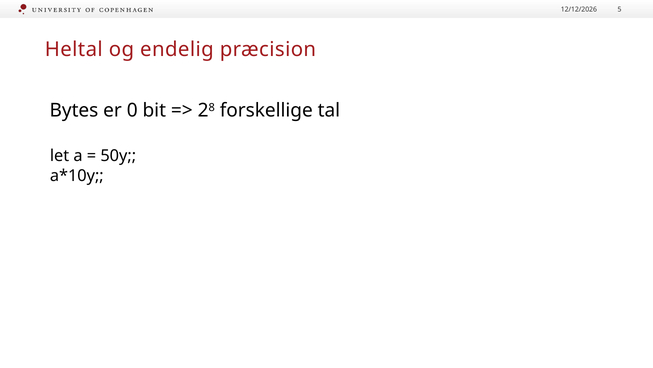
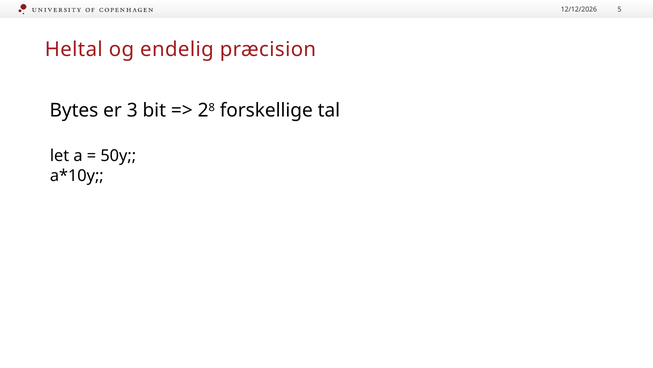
0: 0 -> 3 (132, 110)
